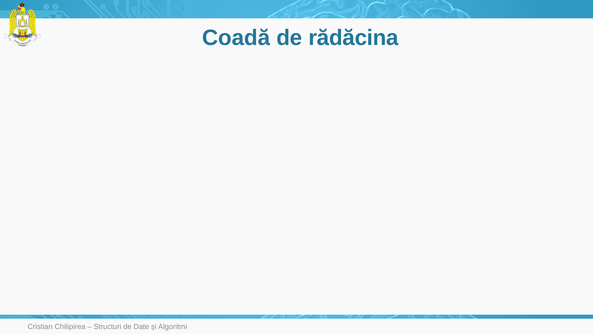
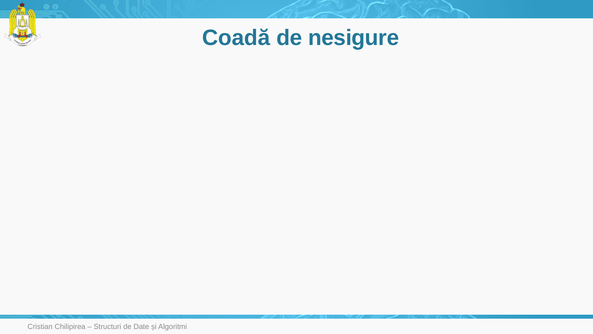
rădăcina: rădăcina -> nesigure (354, 38)
